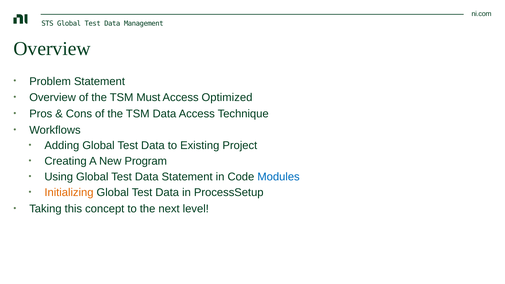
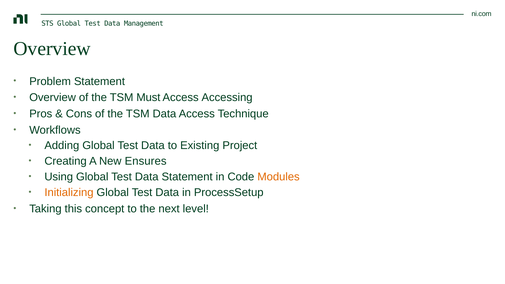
Optimized: Optimized -> Accessing (227, 98)
Program: Program -> Ensures (146, 161)
Modules colour: blue -> orange (279, 177)
